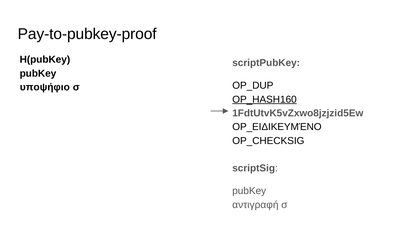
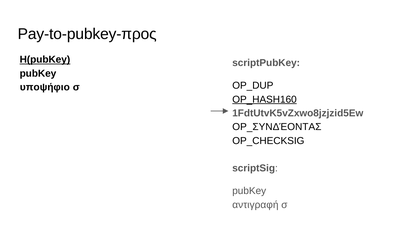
Pay-to-pubkey-proof: Pay-to-pubkey-proof -> Pay-to-pubkey-προς (87, 34)
H(pubKey underline: none -> present (45, 60)
OP_ΕΙΔΙΚΕΥΜΈΝΟ: OP_ΕΙΔΙΚΕΥΜΈΝΟ -> OP_ΣΥΝΔΈΟΝΤΑΣ (277, 127)
